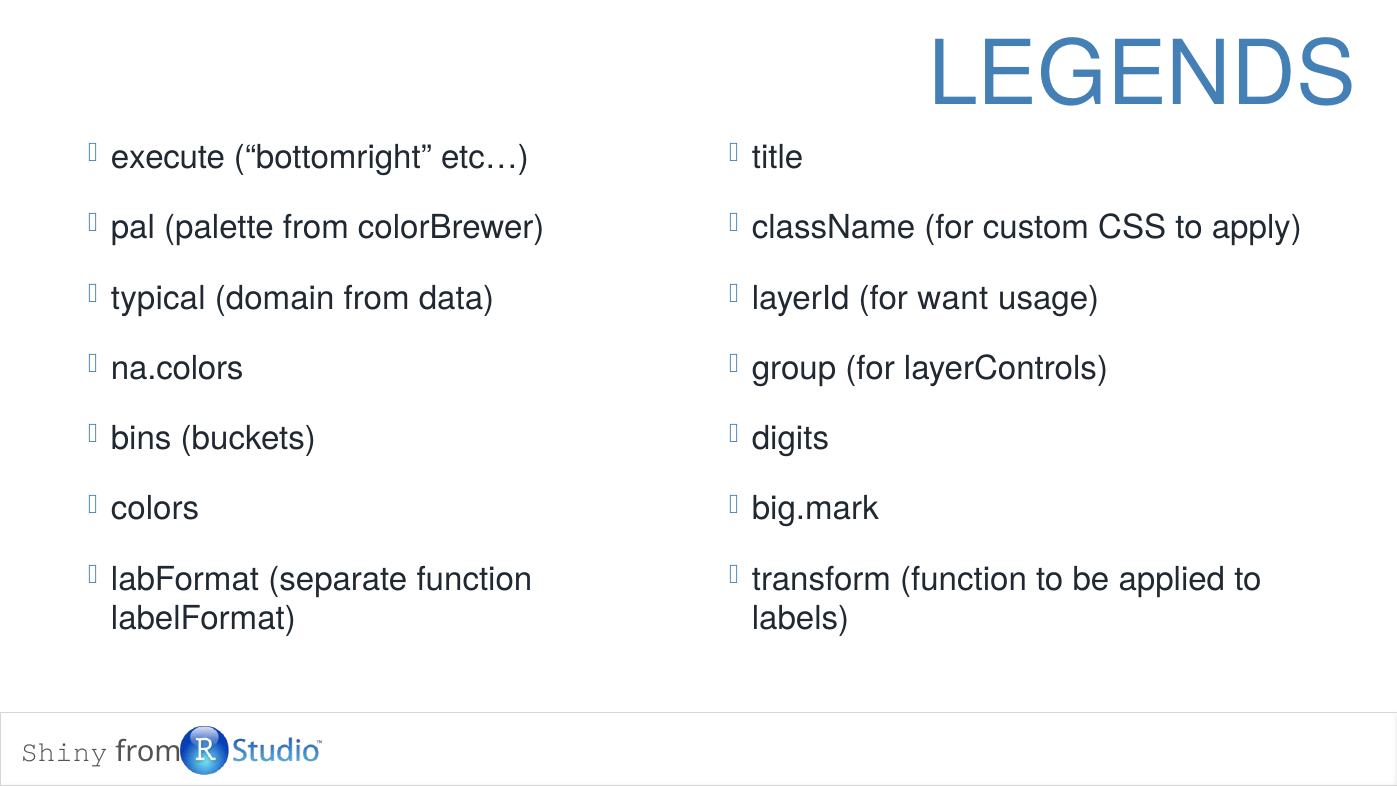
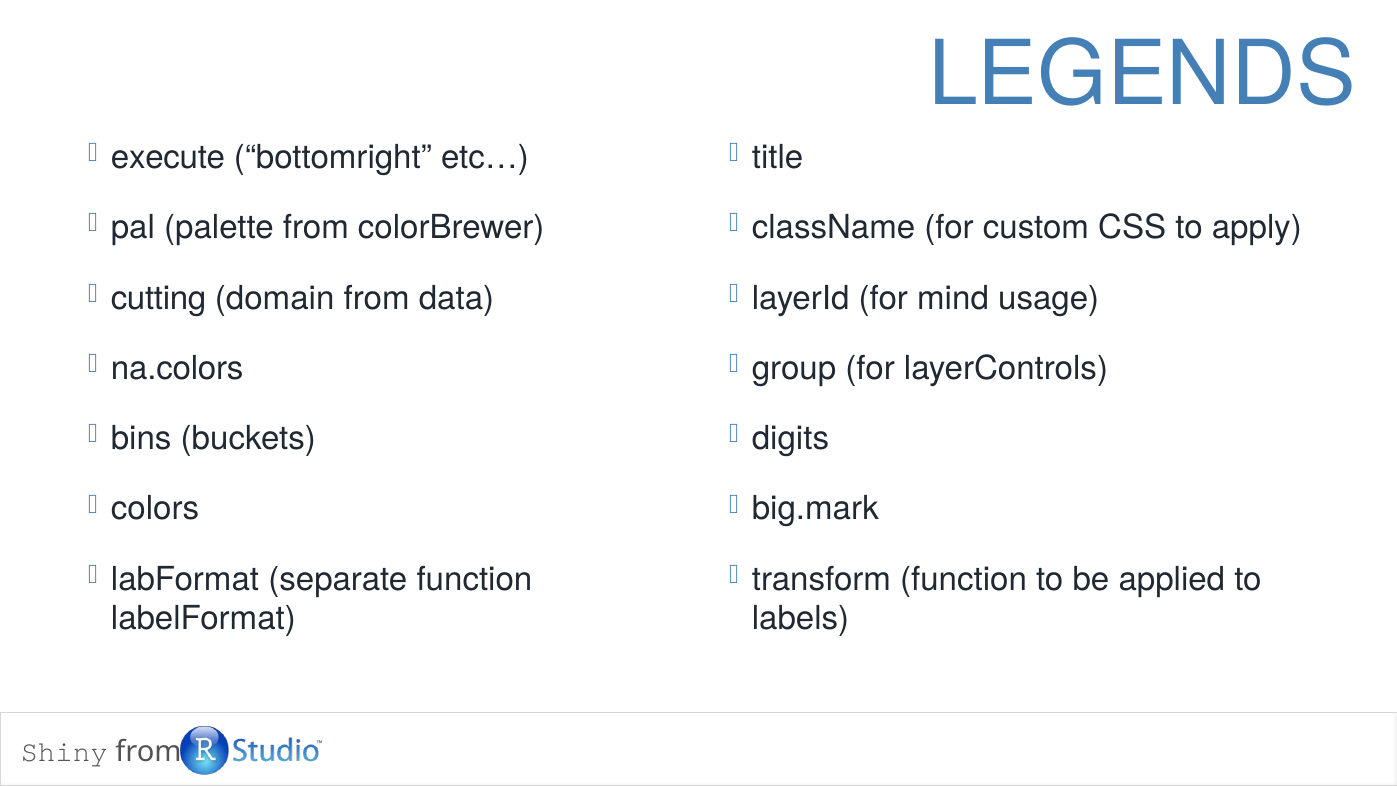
typical: typical -> cutting (159, 298)
want: want -> mind (953, 298)
